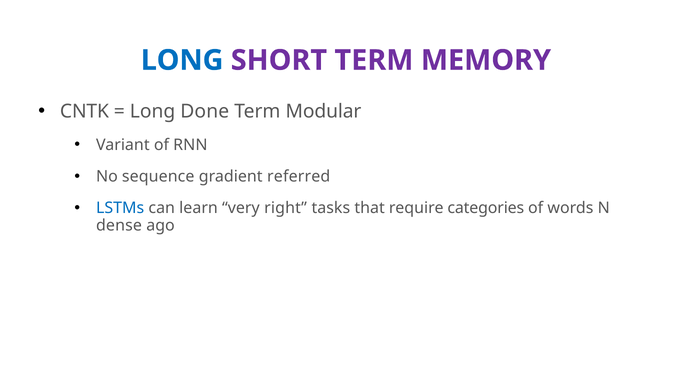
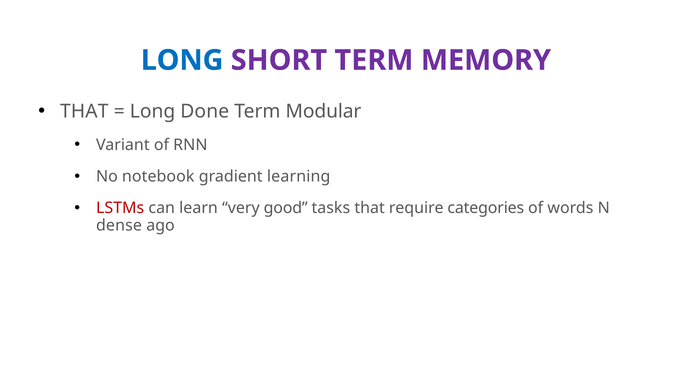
CNTK: CNTK -> THAT (84, 111)
sequence: sequence -> notebook (158, 177)
referred: referred -> learning (299, 177)
LSTMs colour: blue -> red (120, 208)
right: right -> good (286, 208)
